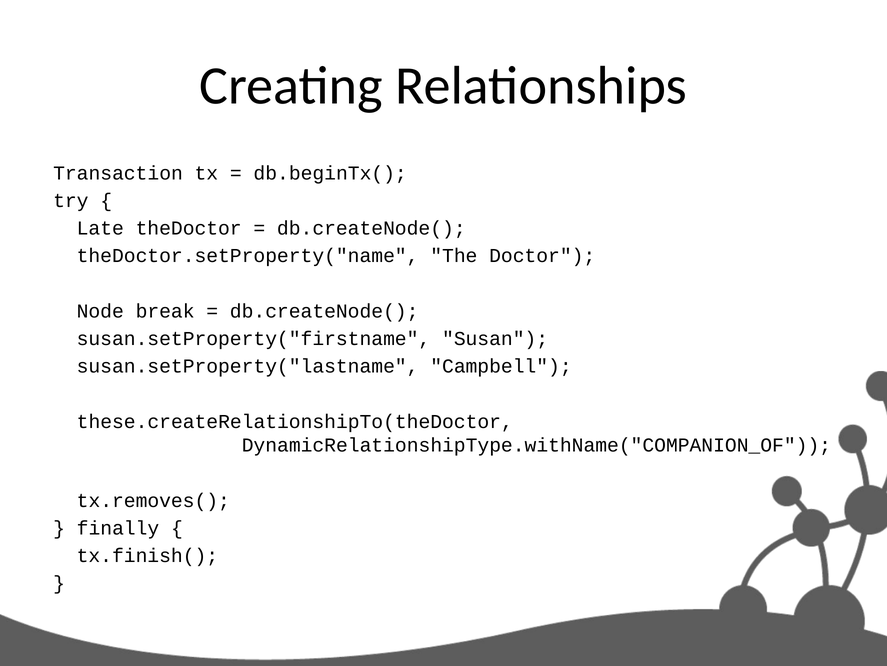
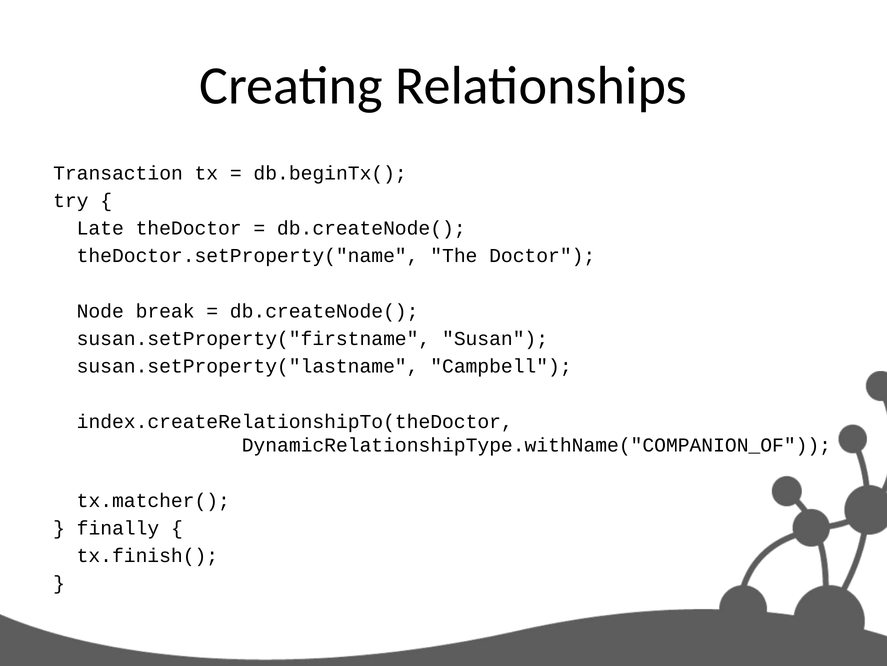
these.createRelationshipTo(theDoctor: these.createRelationshipTo(theDoctor -> index.createRelationshipTo(theDoctor (295, 421)
tx.removes(: tx.removes( -> tx.matcher( (153, 500)
